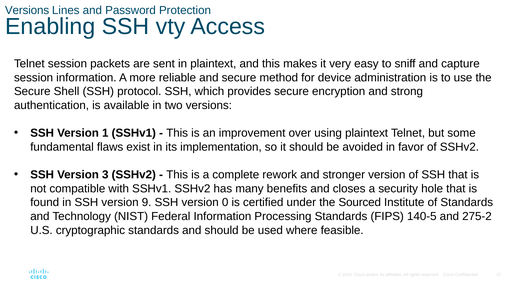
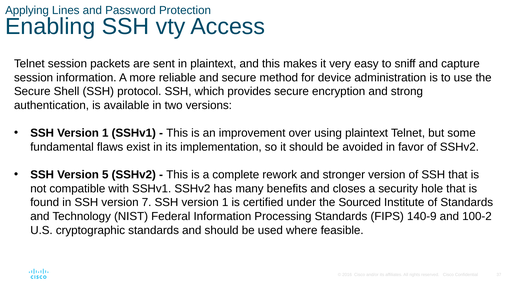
Versions: Versions -> Applying (27, 10)
3: 3 -> 5 (105, 175)
9: 9 -> 7 (147, 203)
0: 0 -> 1 (225, 203)
140-5: 140-5 -> 140-9 (422, 216)
275-2: 275-2 -> 100-2 (477, 216)
